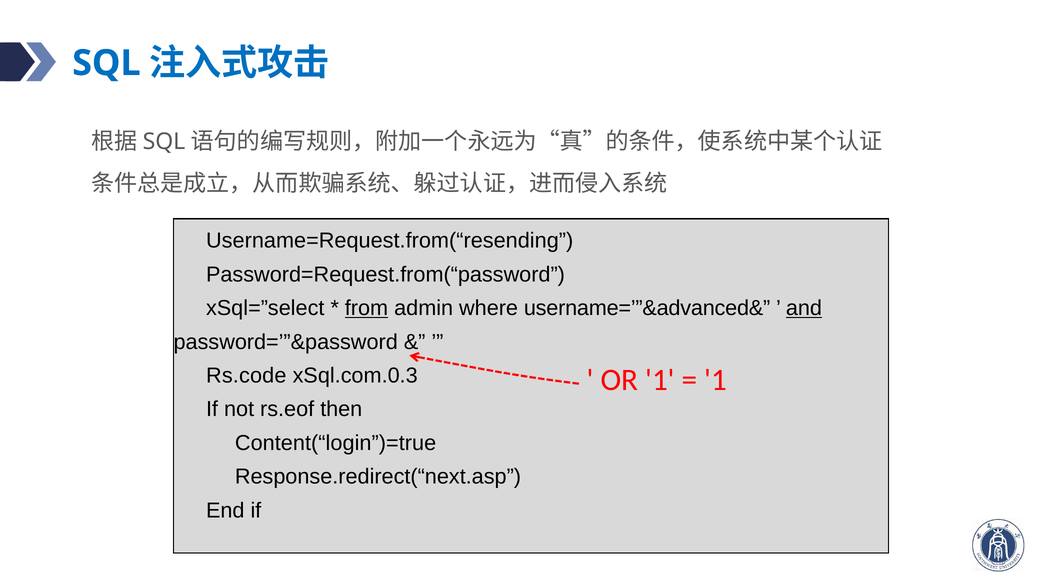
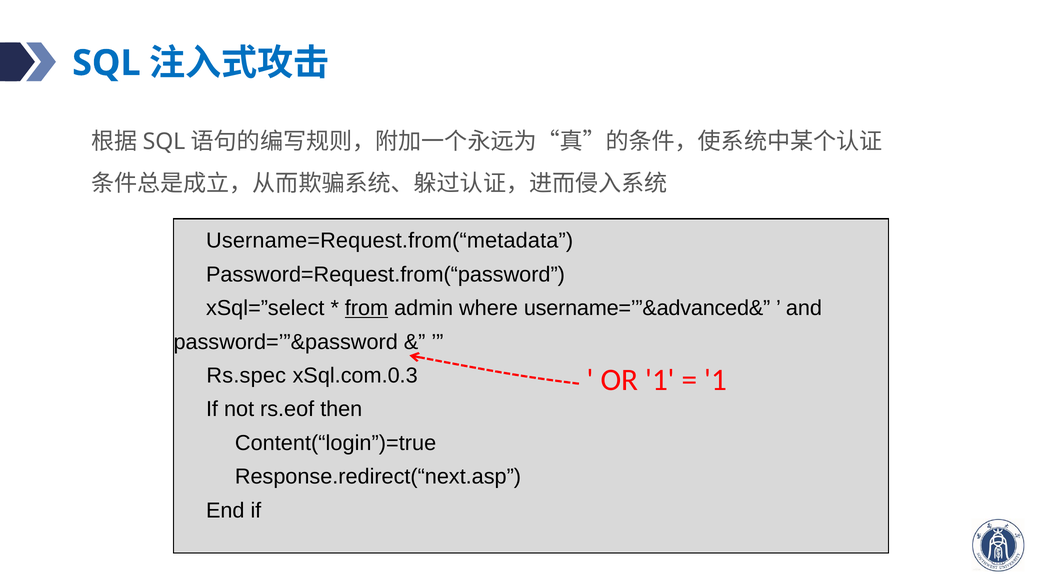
Username=Request.from(“resending: Username=Request.from(“resending -> Username=Request.from(“metadata (390, 241)
and underline: present -> none (804, 308)
Rs.code: Rs.code -> Rs.spec (246, 376)
